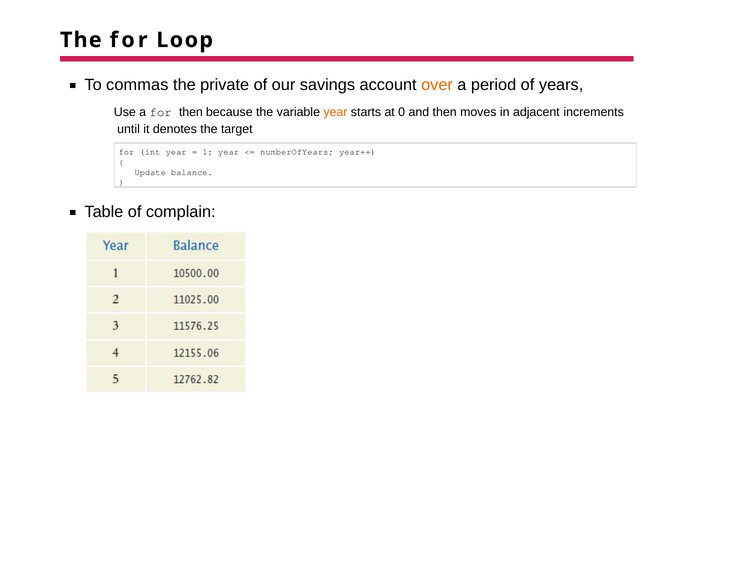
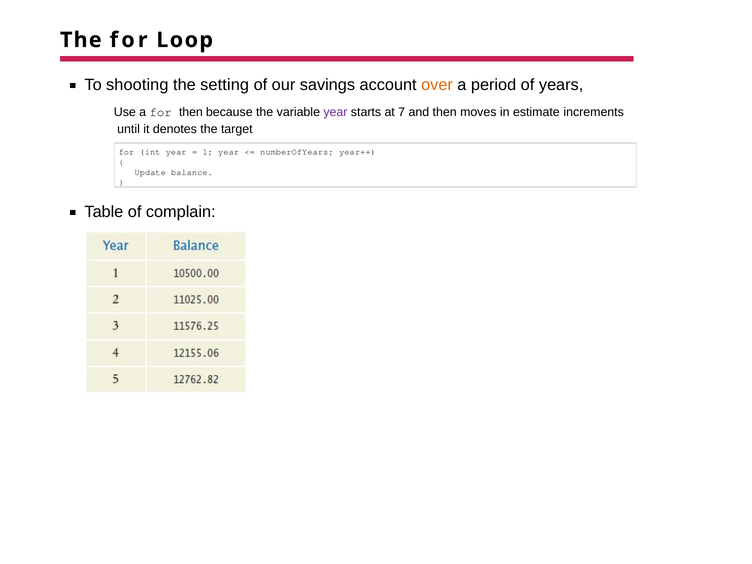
commas: commas -> shooting (137, 85)
private: private -> setting (225, 85)
year colour: orange -> purple (335, 112)
0: 0 -> 7 (402, 112)
adjacent: adjacent -> estimate (536, 112)
